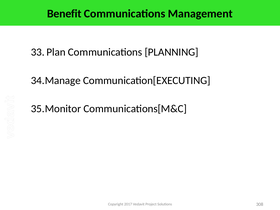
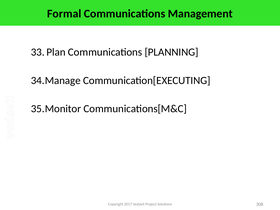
Benefit: Benefit -> Formal (64, 14)
